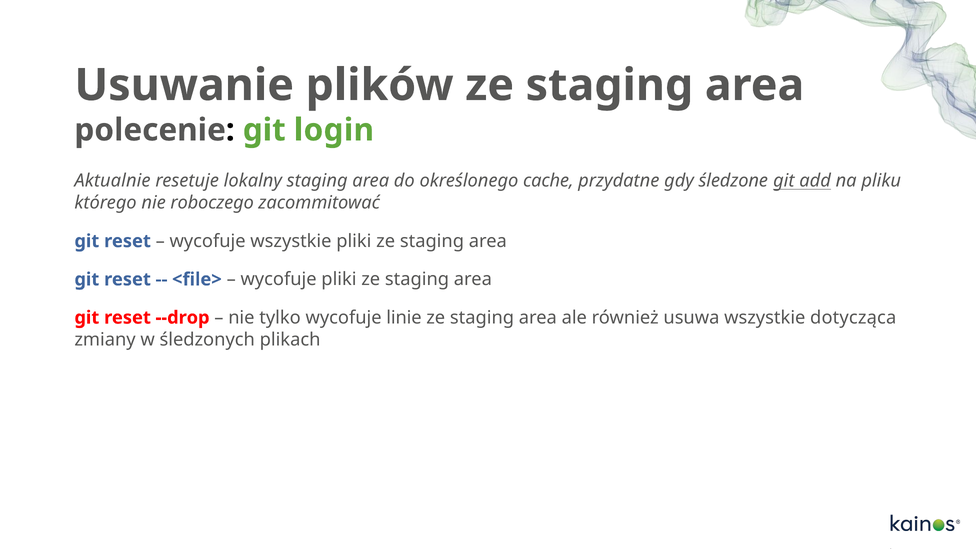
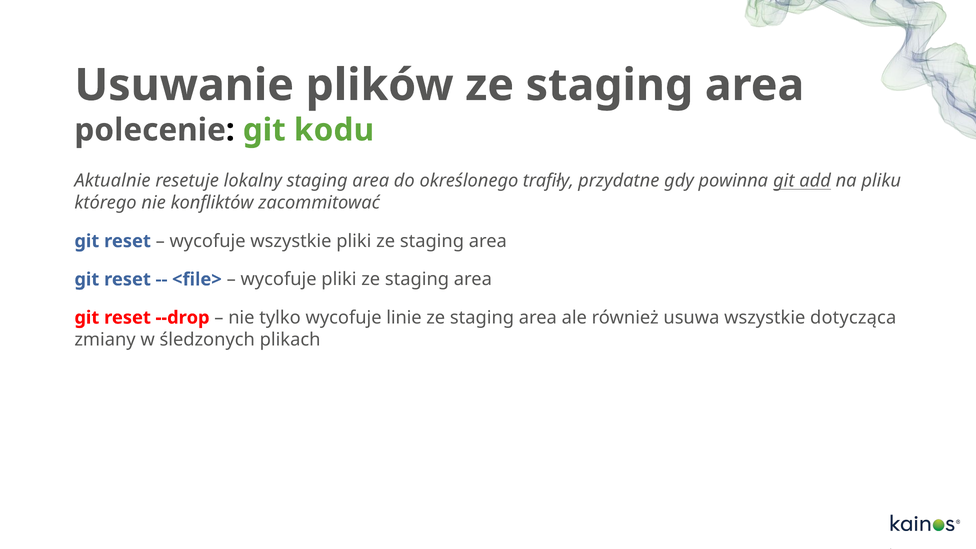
login: login -> kodu (334, 130)
cache: cache -> trafiły (548, 181)
śledzone: śledzone -> powinna (733, 181)
roboczego: roboczego -> konfliktów (212, 203)
